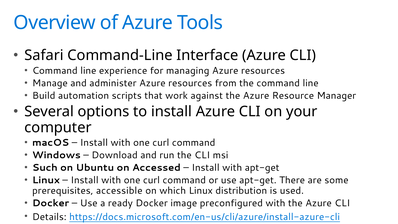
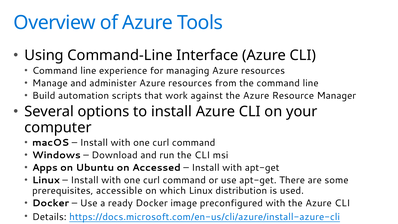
Safari: Safari -> Using (44, 55)
Such: Such -> Apps (45, 167)
